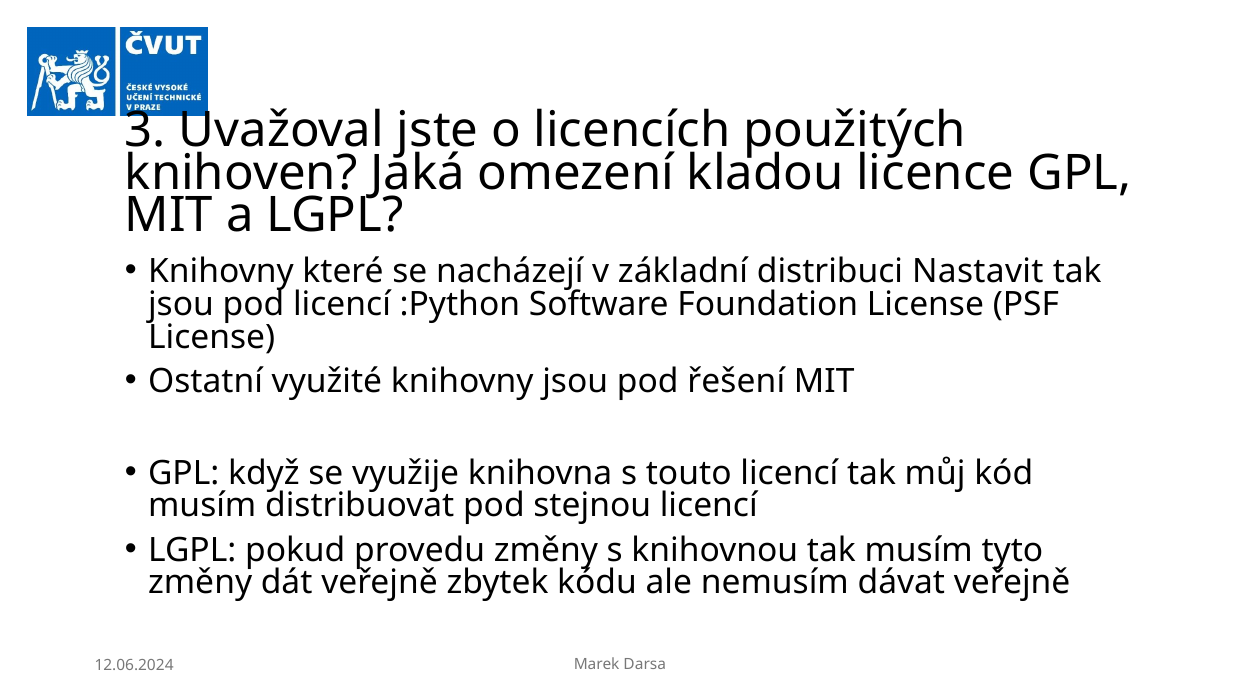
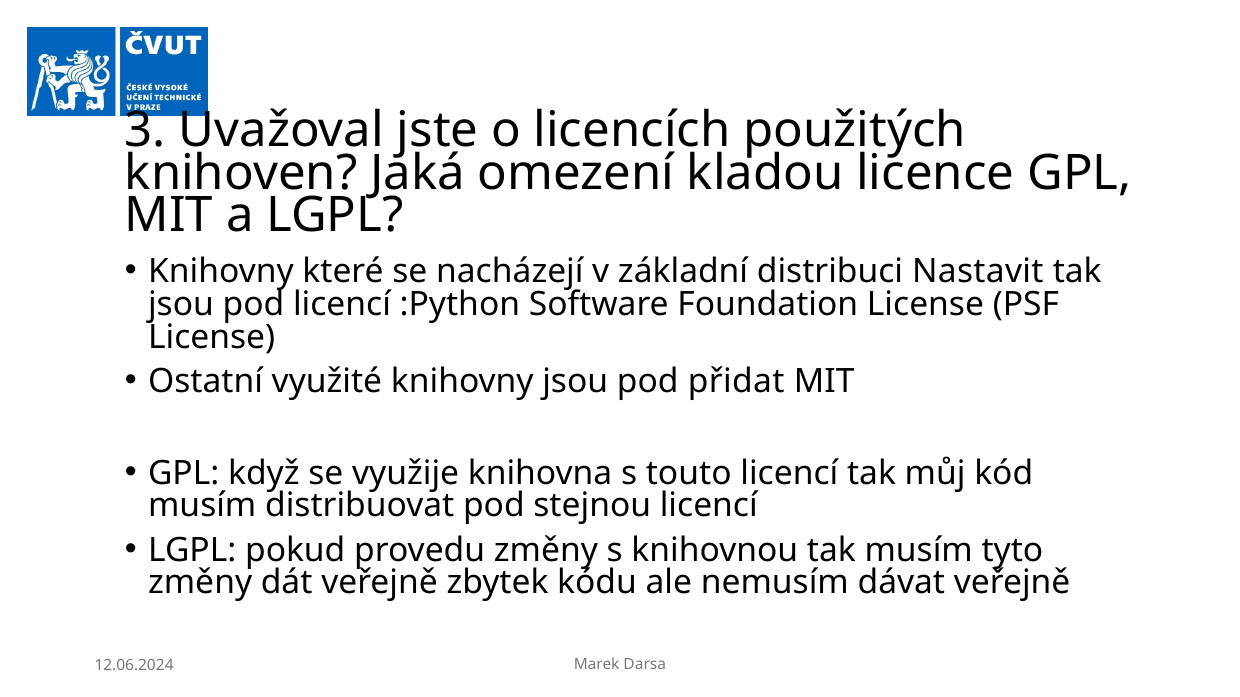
řešení: řešení -> přidat (736, 382)
